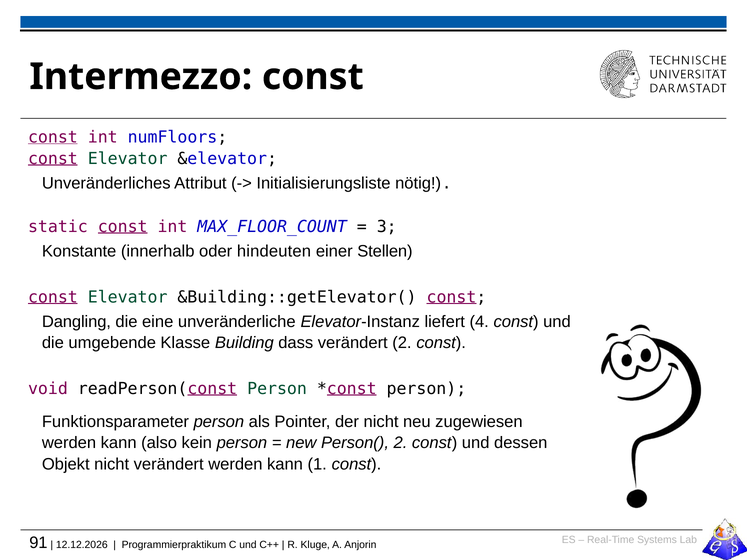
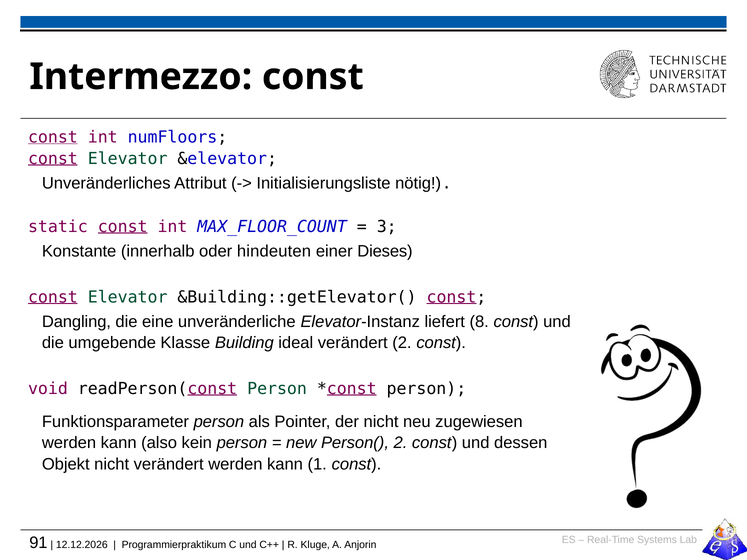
Stellen: Stellen -> Dieses (385, 251)
4: 4 -> 8 (479, 322)
dass: dass -> ideal (296, 343)
